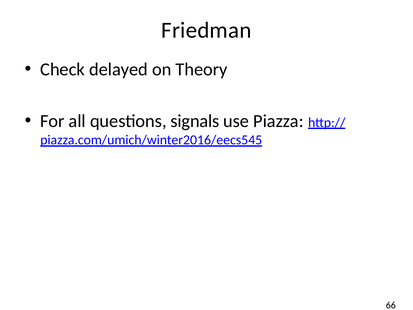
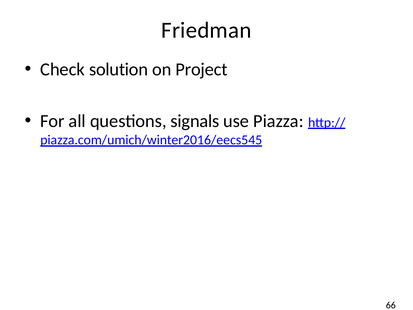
delayed: delayed -> solution (119, 69)
Theory: Theory -> Project (202, 69)
